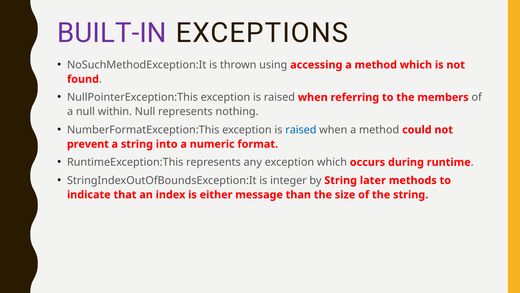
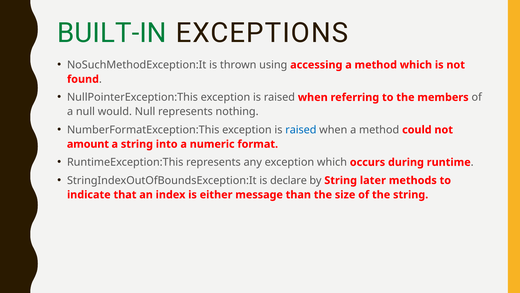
BUILT-IN colour: purple -> green (112, 33)
within: within -> would (115, 112)
prevent: prevent -> amount (88, 144)
integer: integer -> declare (288, 180)
